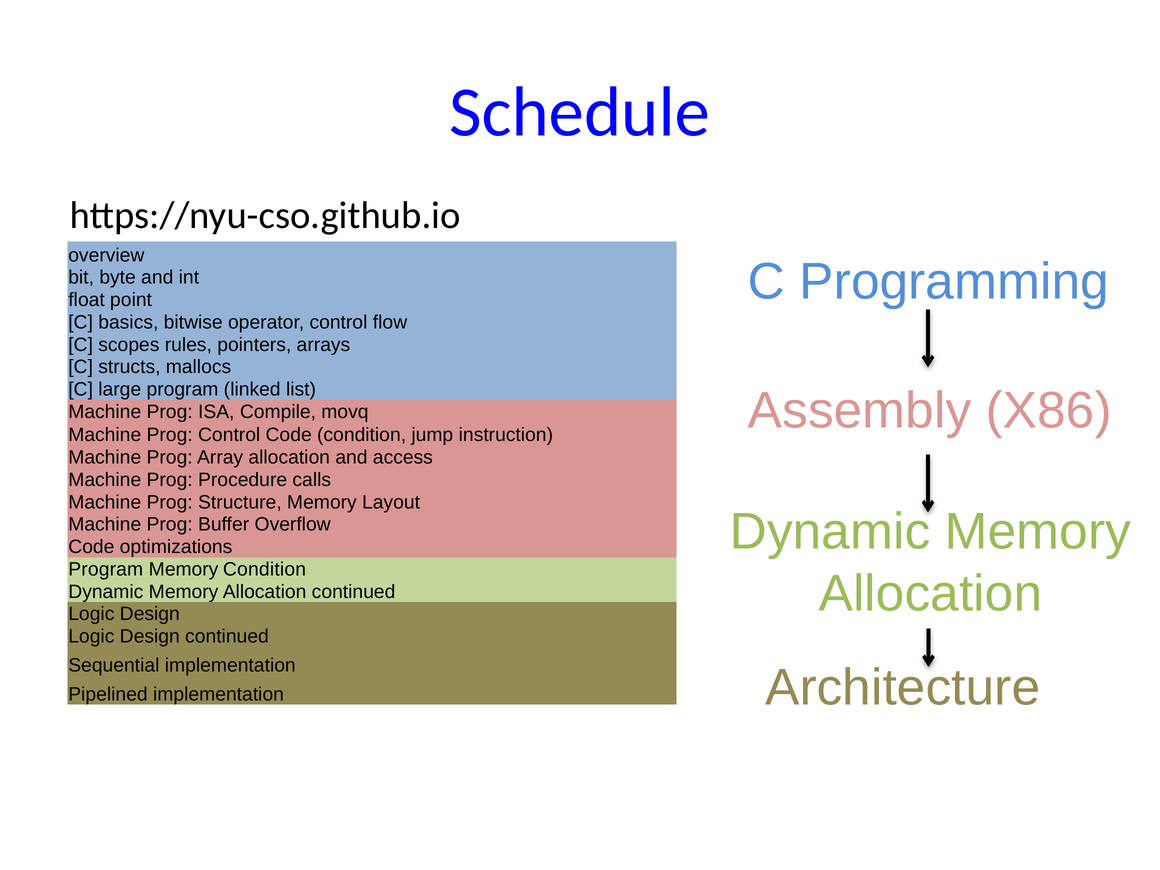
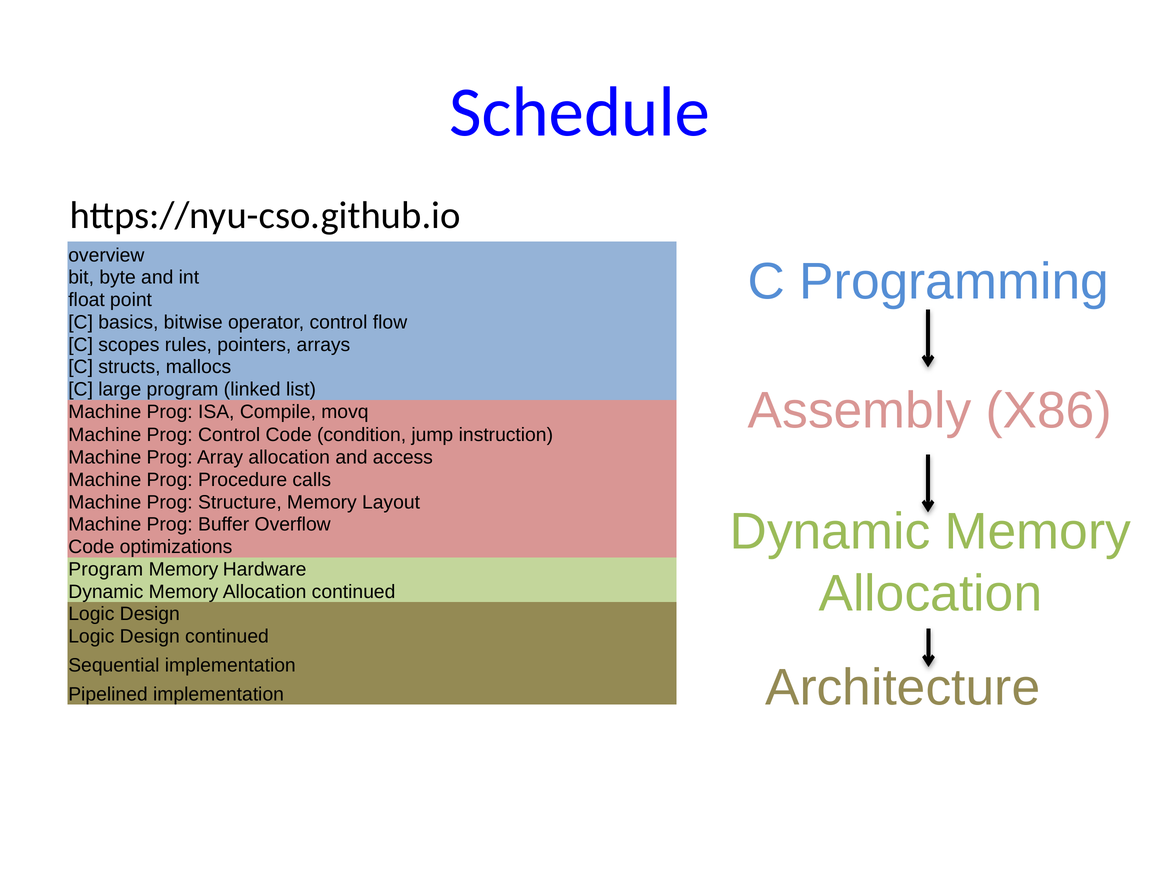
Memory Condition: Condition -> Hardware (265, 569)
